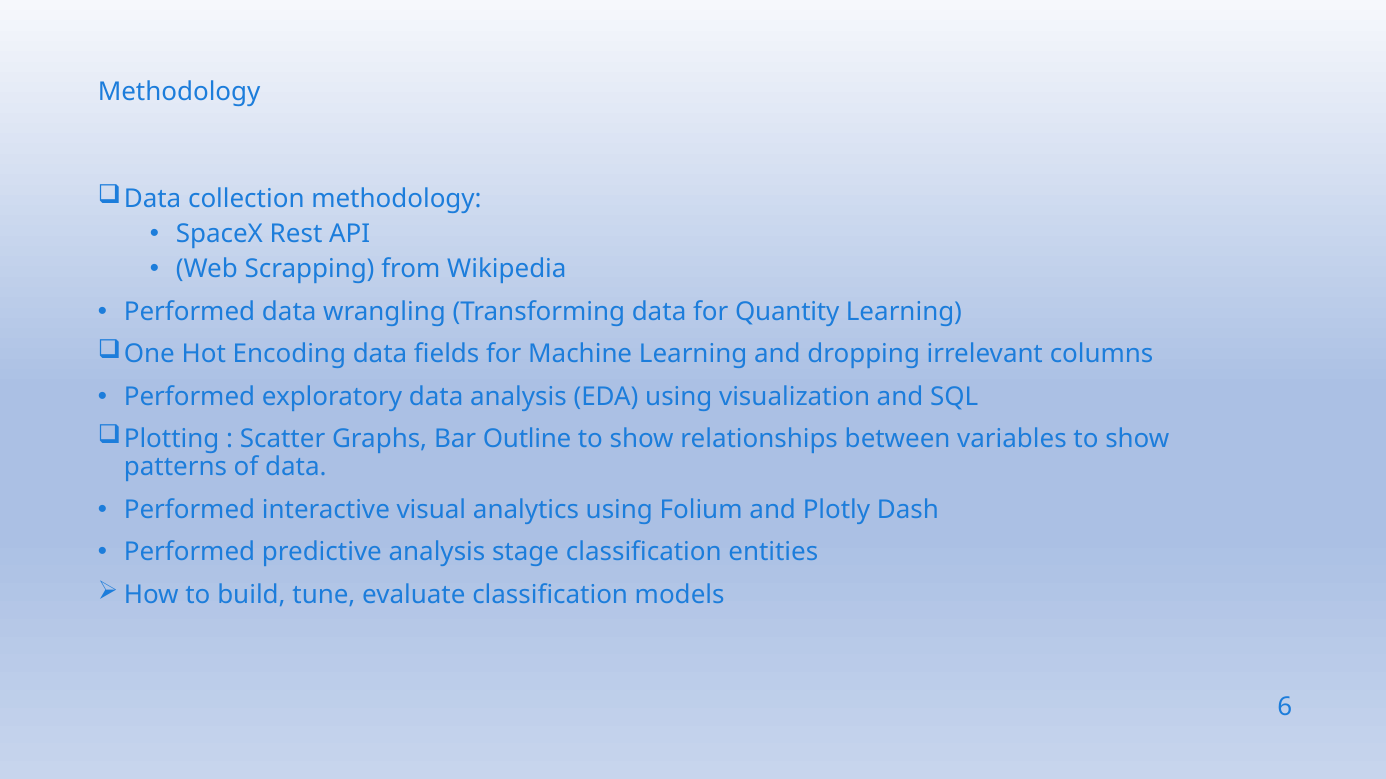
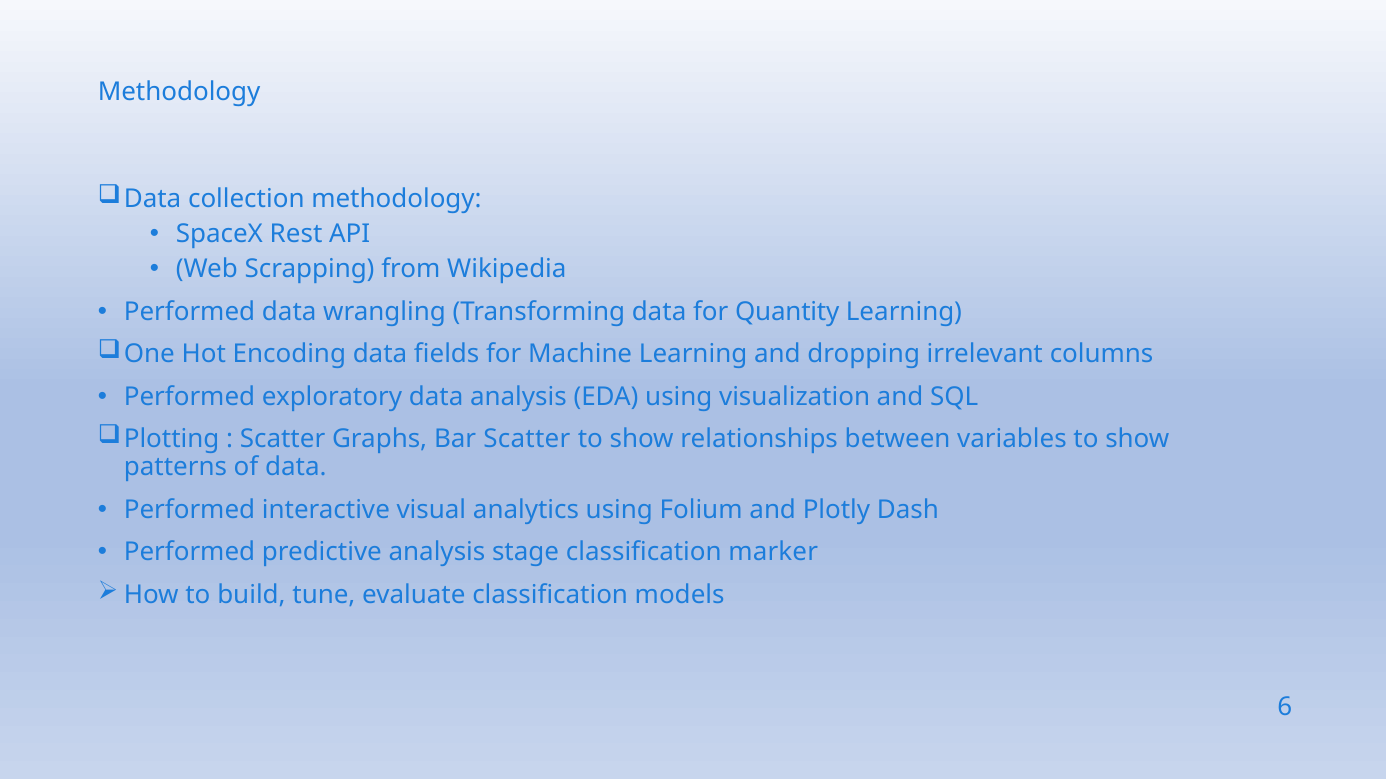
Bar Outline: Outline -> Scatter (527, 439)
entities: entities -> marker (773, 553)
